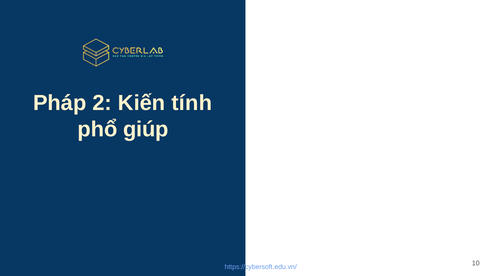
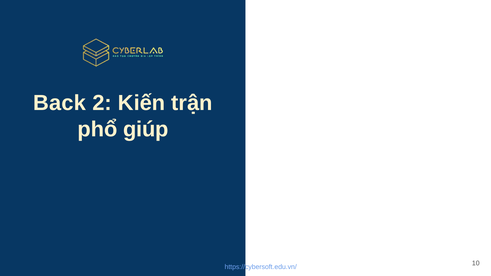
Pháp: Pháp -> Back (60, 103)
tính: tính -> trận (192, 103)
